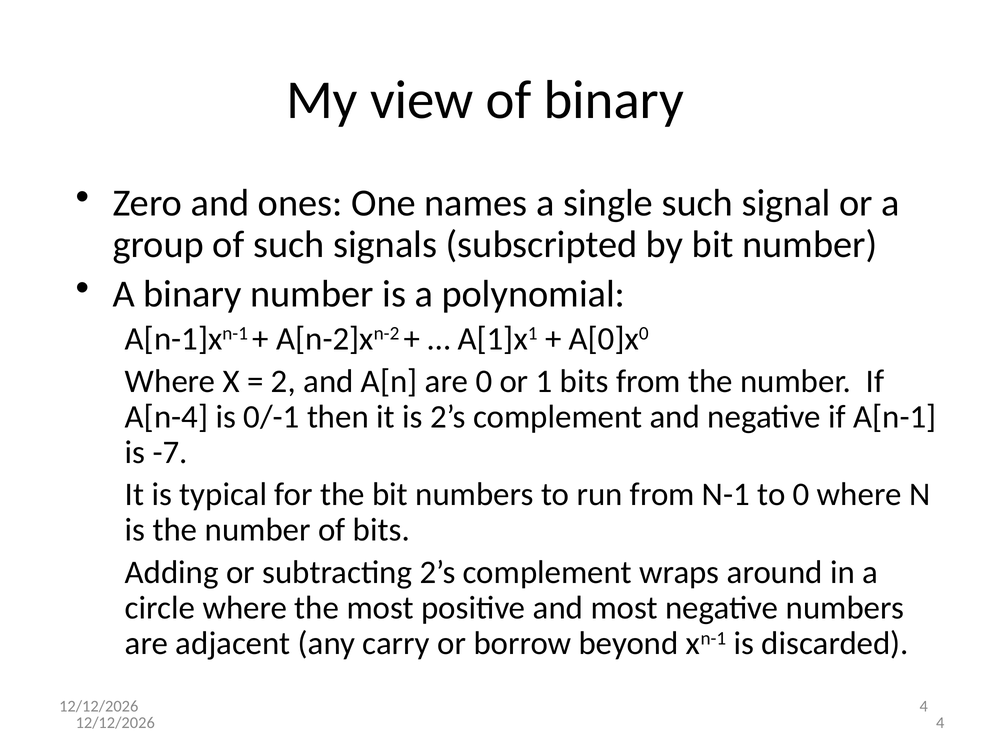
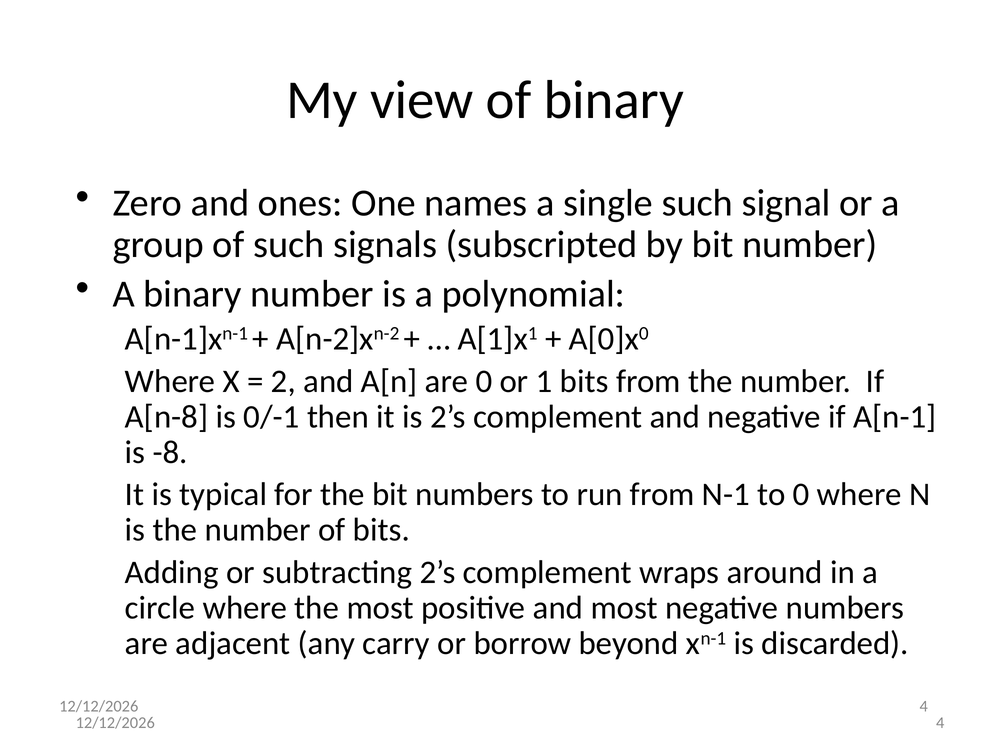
A[n-4: A[n-4 -> A[n-8 (167, 417)
-7: -7 -> -8 (170, 452)
